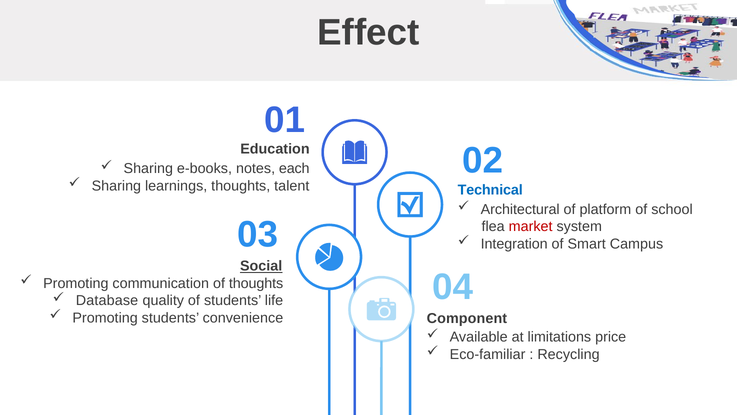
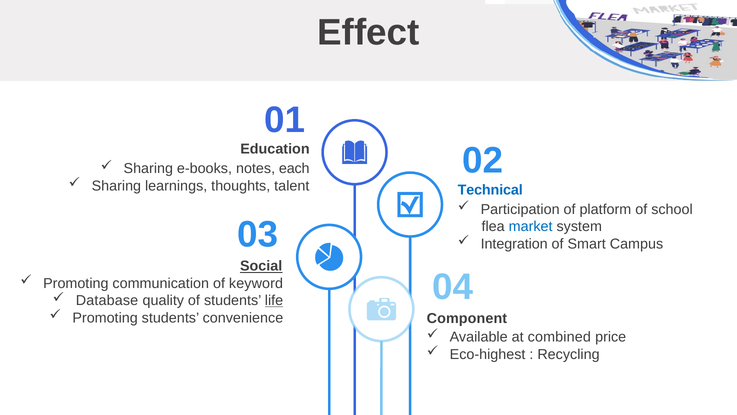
Architectural: Architectural -> Participation (520, 209)
market colour: red -> blue (531, 226)
of thoughts: thoughts -> keyword (256, 283)
life underline: none -> present (274, 300)
limitations: limitations -> combined (559, 337)
Eco-familiar: Eco-familiar -> Eco-highest (488, 354)
